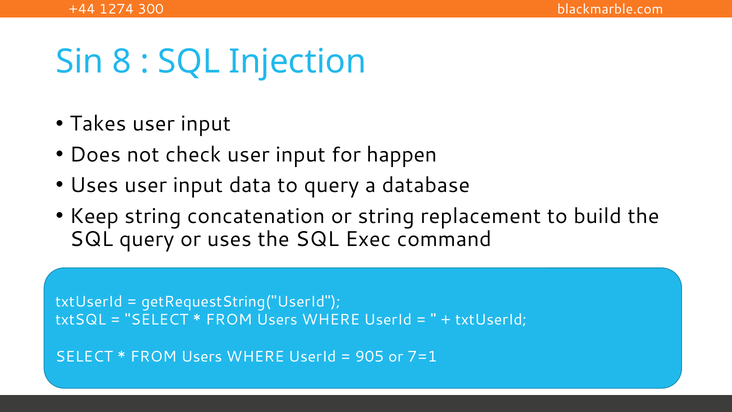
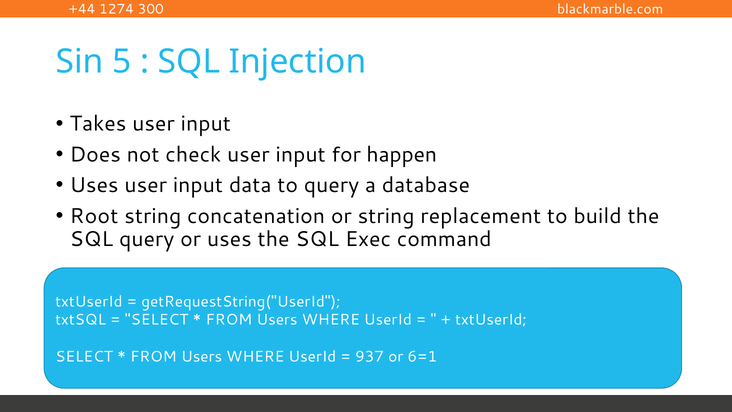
8: 8 -> 5 (122, 61)
Keep: Keep -> Root (94, 216)
905: 905 -> 937 (370, 356)
7=1: 7=1 -> 6=1 (422, 356)
